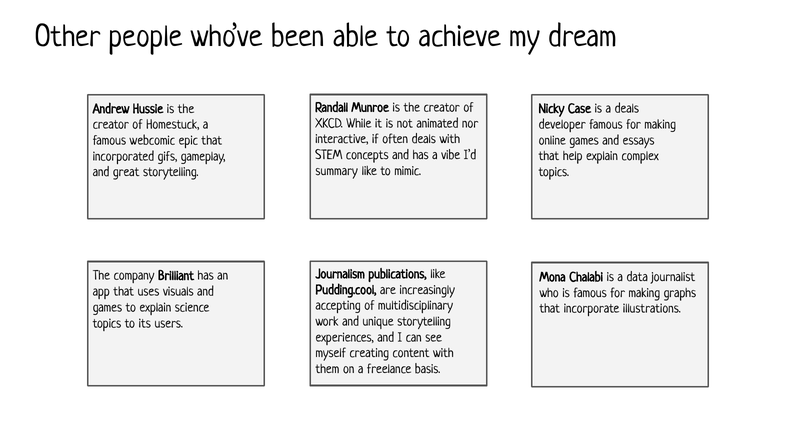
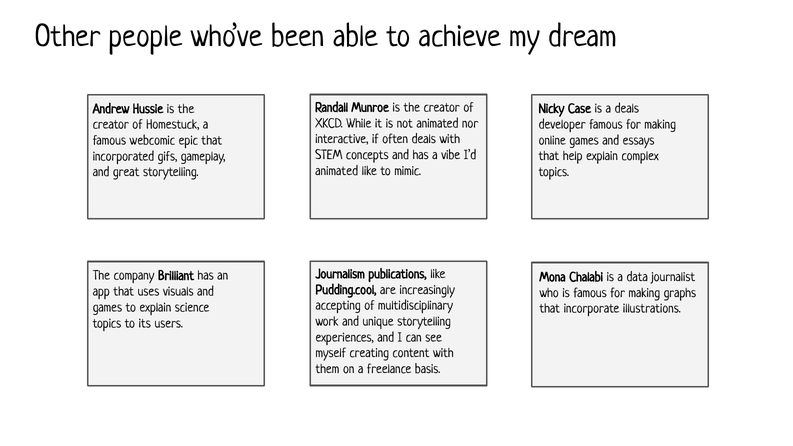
summary: summary -> animated (337, 171)
